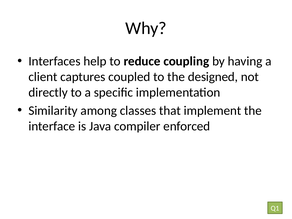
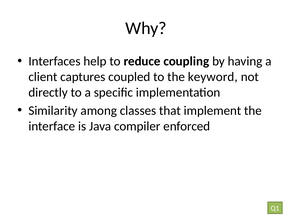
designed: designed -> keyword (213, 77)
